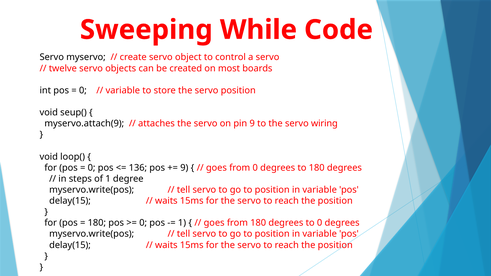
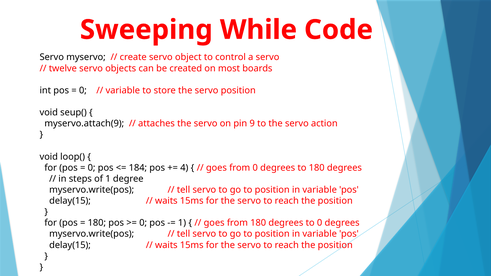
wiring: wiring -> action (324, 124)
136: 136 -> 184 (138, 168)
9: 9 -> 4 (184, 168)
